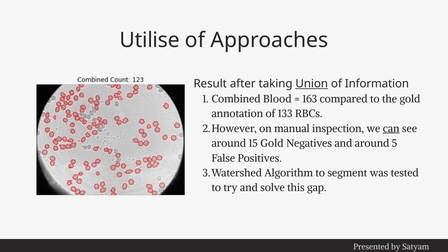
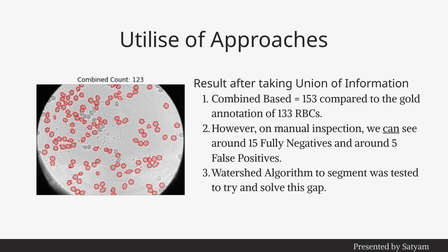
Union underline: present -> none (312, 84)
Blood: Blood -> Based (277, 99)
163: 163 -> 153 (310, 99)
15 Gold: Gold -> Fully (272, 143)
